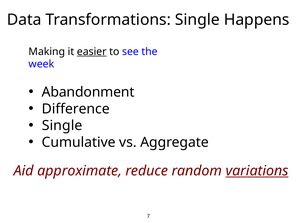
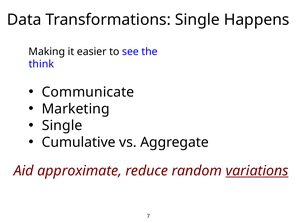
easier underline: present -> none (92, 52)
week: week -> think (41, 64)
Abandonment: Abandonment -> Communicate (88, 92)
Difference: Difference -> Marketing (76, 109)
